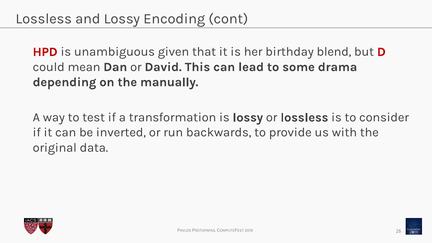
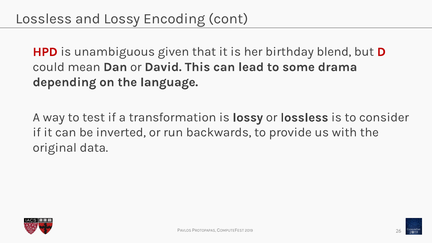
manually: manually -> language (169, 82)
